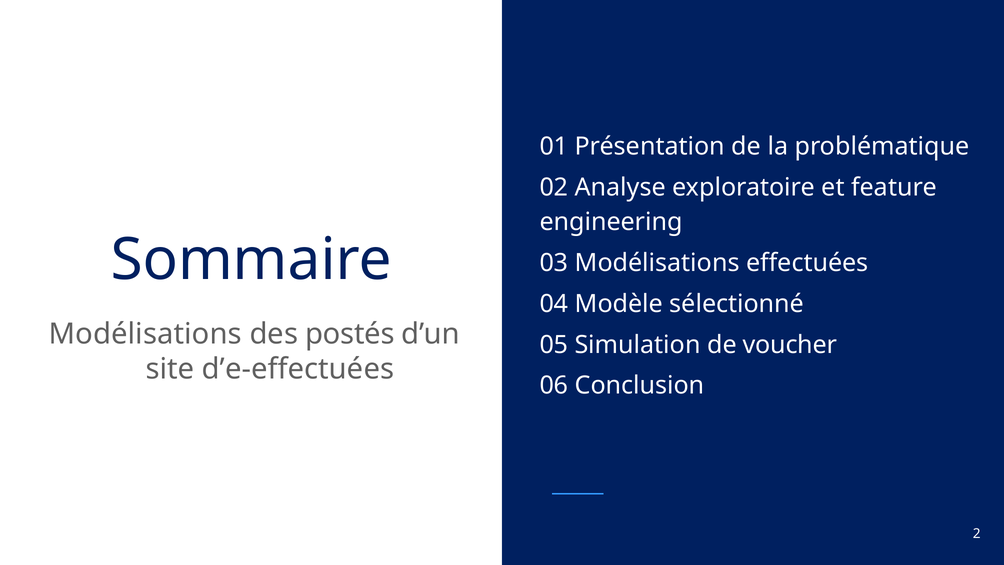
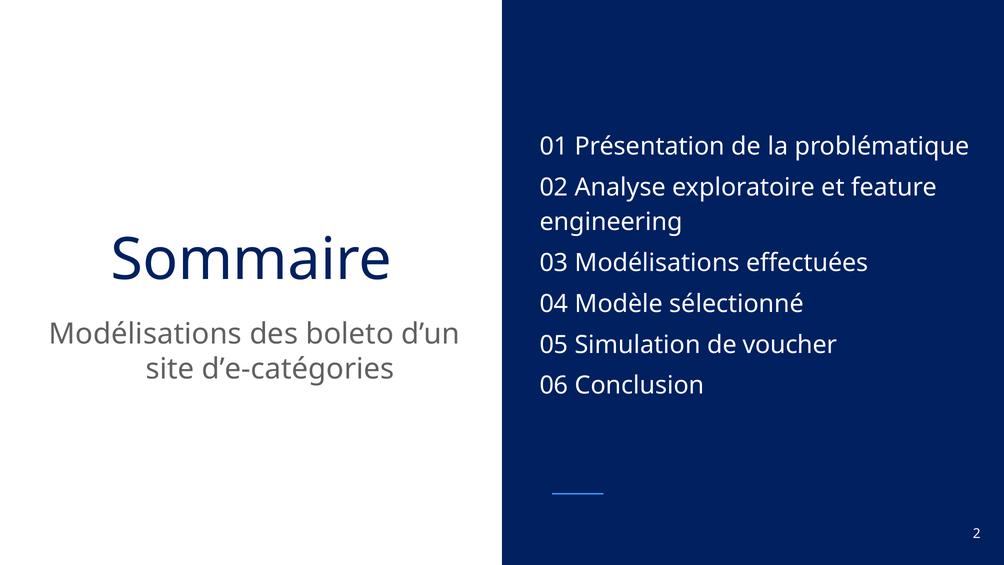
postés: postés -> boleto (350, 334)
d’e-effectuées: d’e-effectuées -> d’e-catégories (298, 369)
